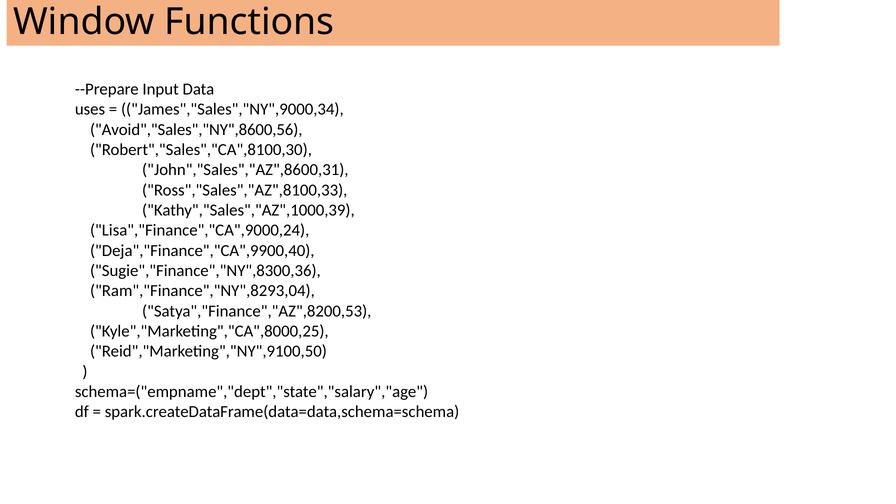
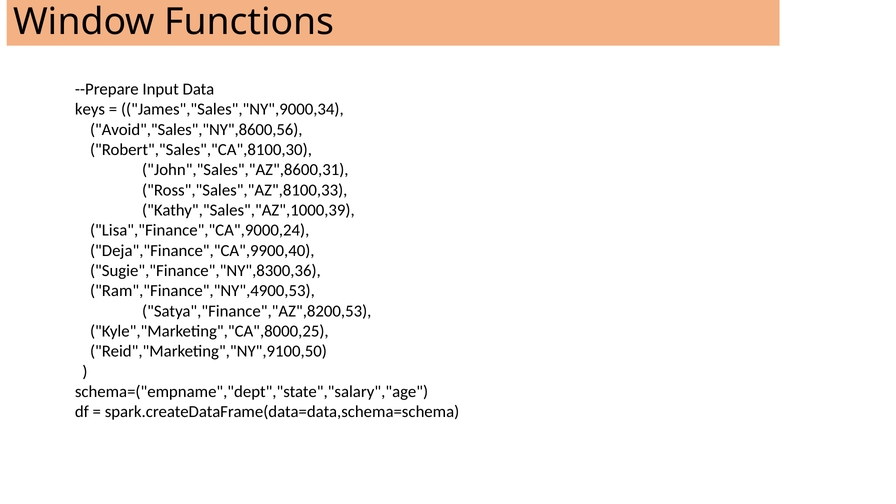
uses: uses -> keys (90, 109)
Ram","Finance","NY",8293,04: Ram","Finance","NY",8293,04 -> Ram","Finance","NY",4900,53 (202, 291)
